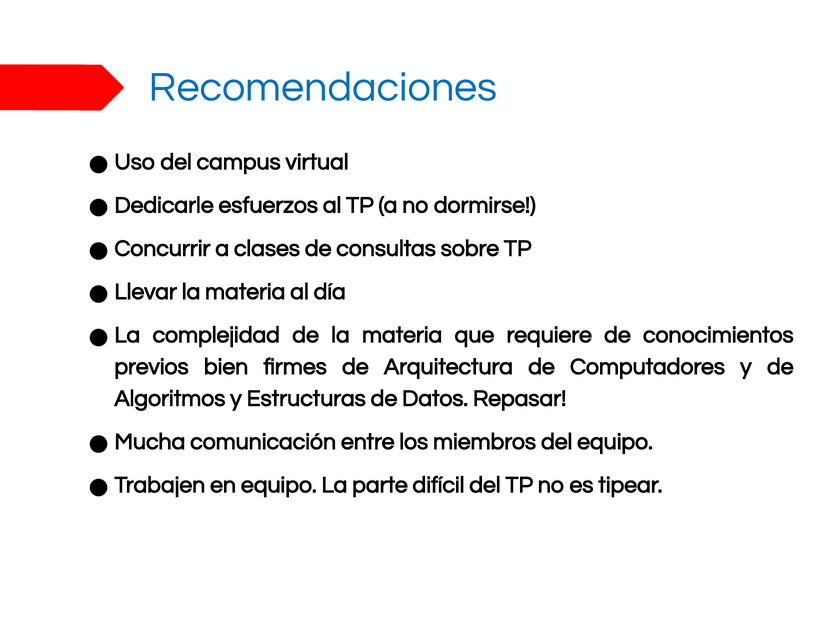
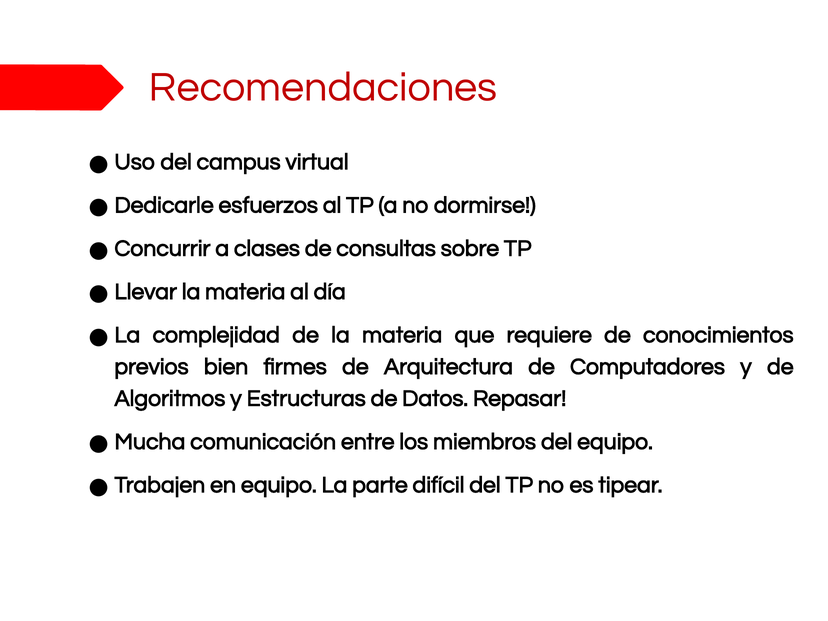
Recomendaciones colour: blue -> red (323, 87)
